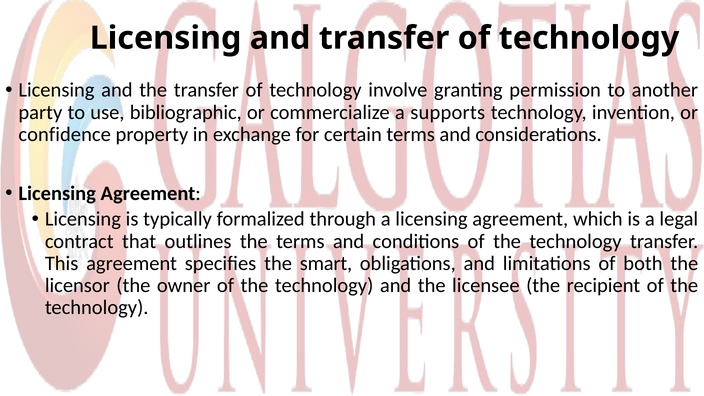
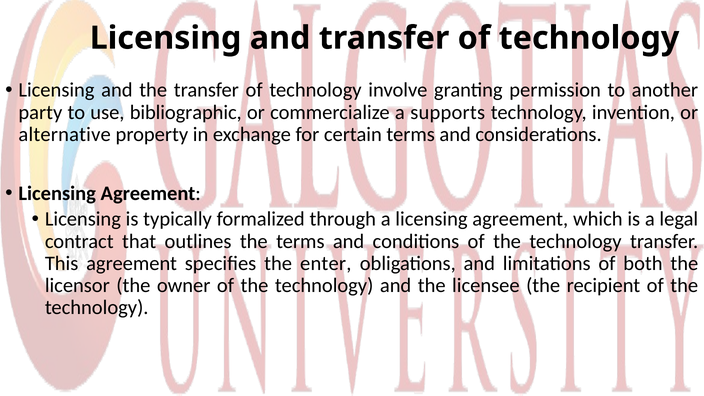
confidence: confidence -> alternative (65, 134)
smart: smart -> enter (326, 263)
